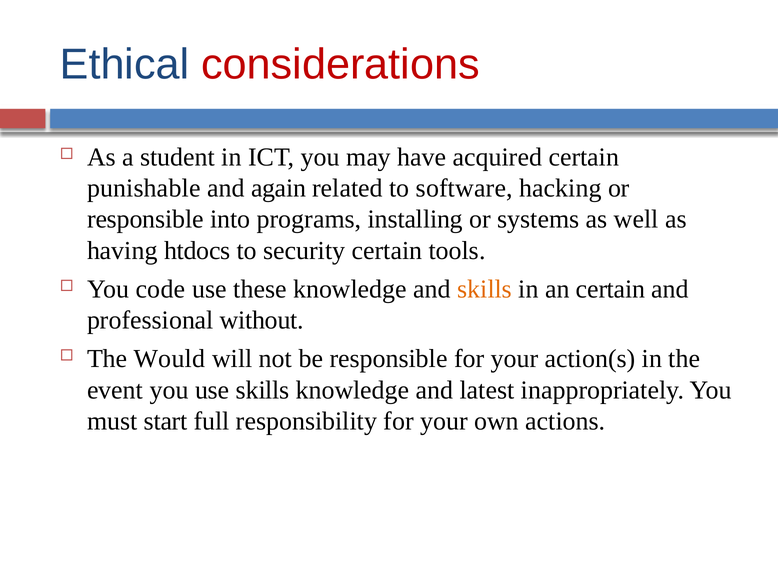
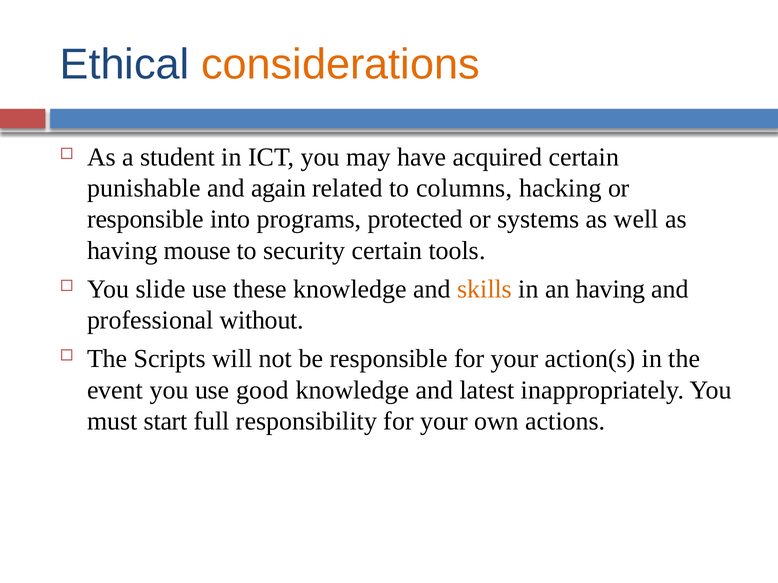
considerations colour: red -> orange (340, 65)
software: software -> columns (464, 188)
installing: installing -> protected (415, 220)
htdocs: htdocs -> mouse (197, 251)
code: code -> slide (161, 289)
an certain: certain -> having (611, 289)
Would: Would -> Scripts (170, 359)
use skills: skills -> good (262, 390)
